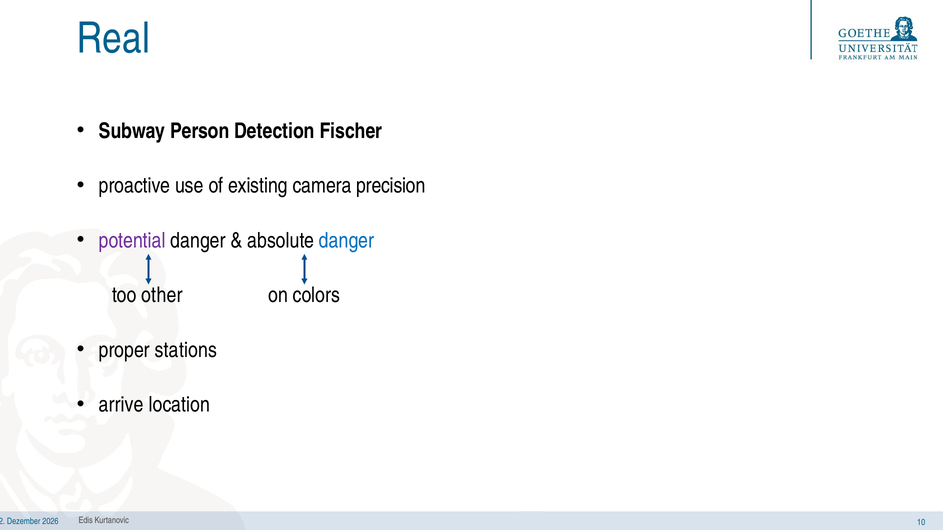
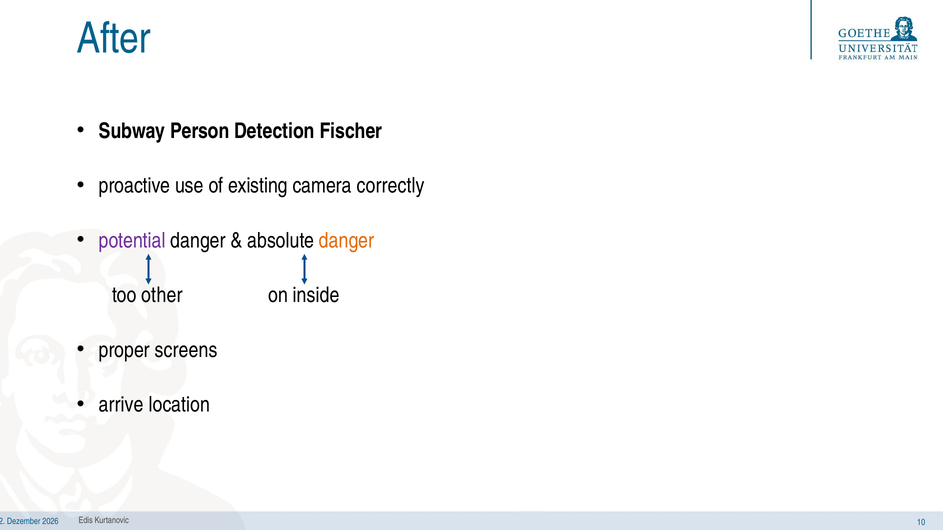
Real: Real -> After (114, 39)
precision: precision -> correctly (391, 186)
danger colour: blue -> orange (347, 241)
colors: colors -> inside (316, 295)
stations: stations -> screens (186, 350)
